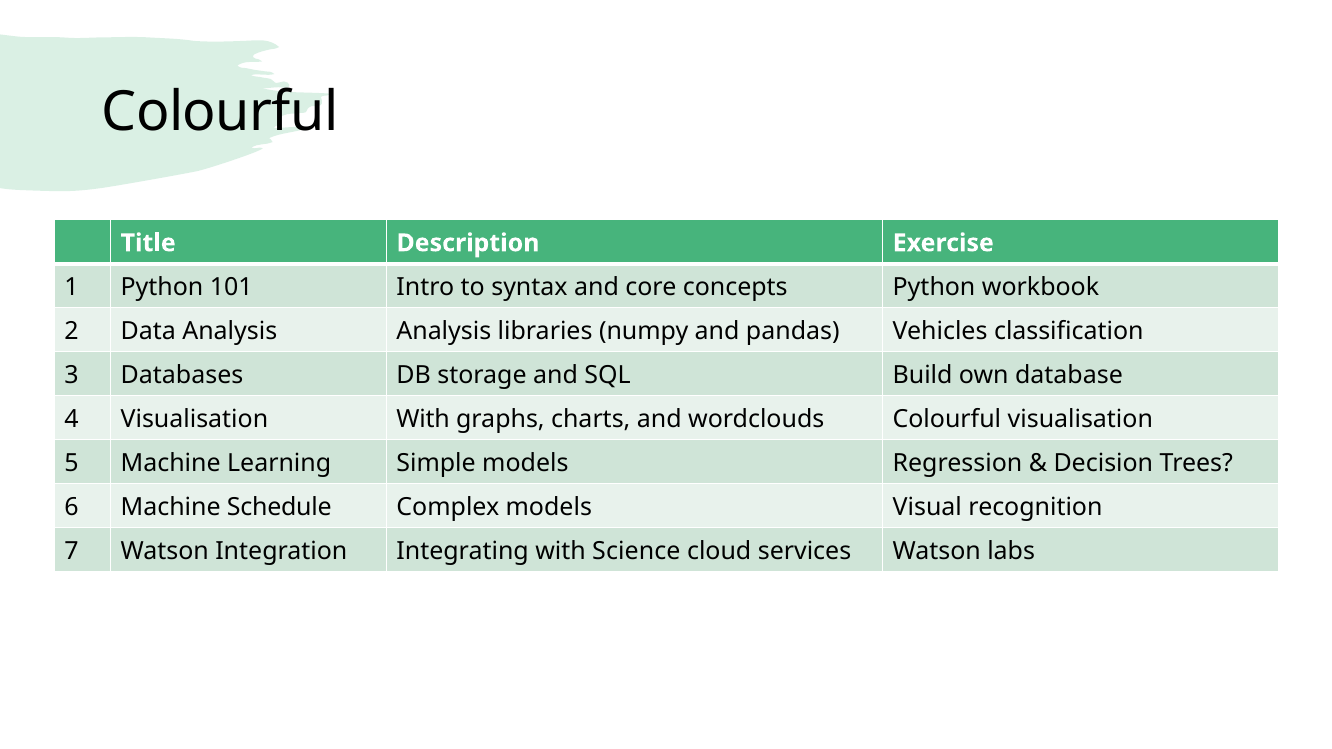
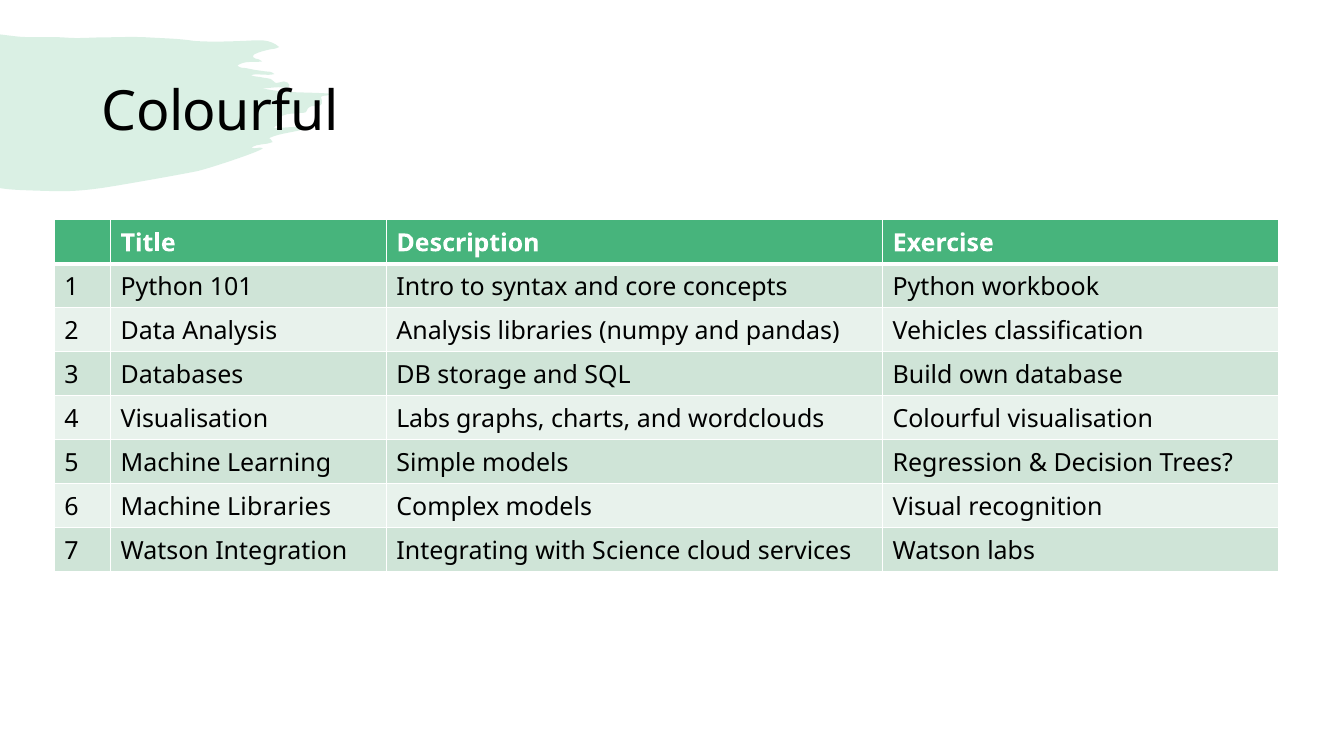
Visualisation With: With -> Labs (423, 419)
Machine Schedule: Schedule -> Libraries (279, 507)
